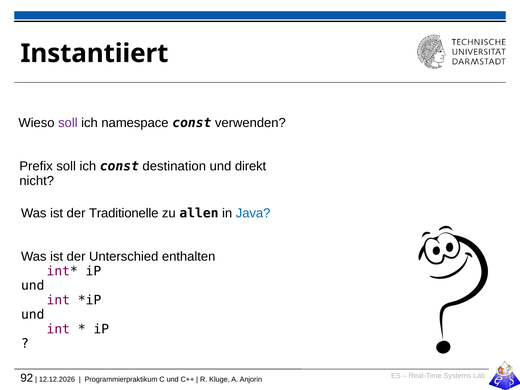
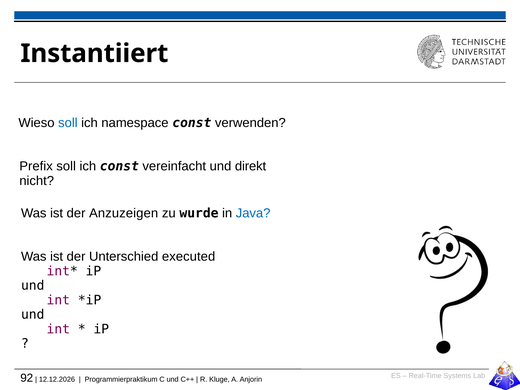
soll colour: purple -> blue (68, 123)
destination: destination -> vereinfacht (174, 166)
Traditionelle: Traditionelle -> Anzuzeigen (124, 213)
allen: allen -> wurde (199, 213)
enthalten: enthalten -> executed (189, 257)
